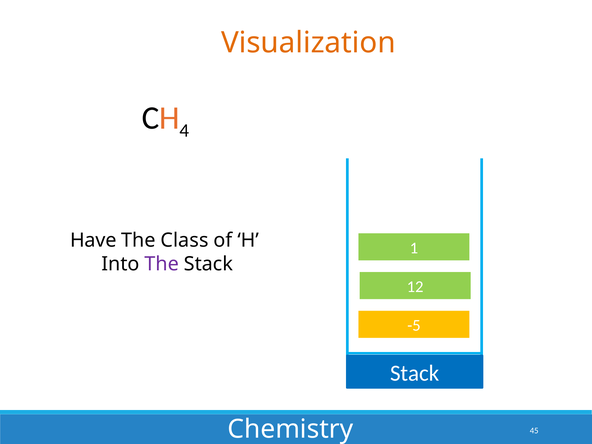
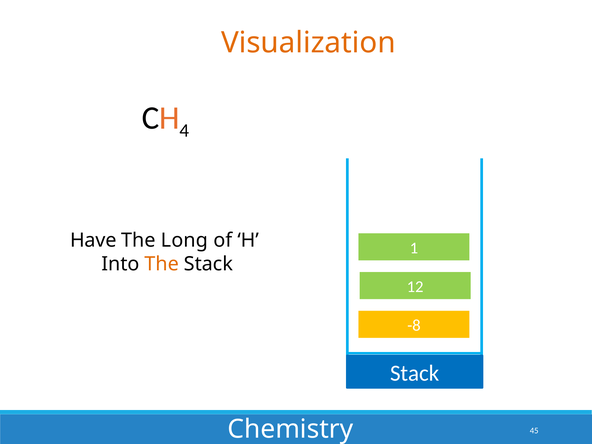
Class: Class -> Long (184, 240)
The colour: purple -> orange (162, 264)
-5: -5 -> -8 (414, 326)
